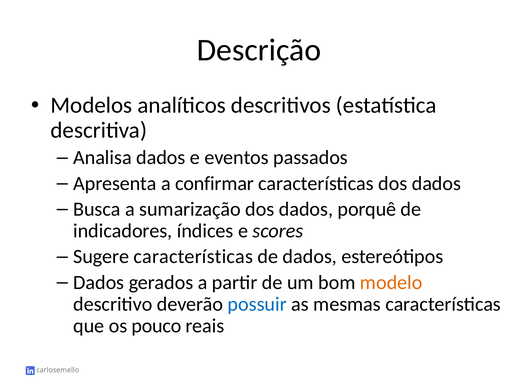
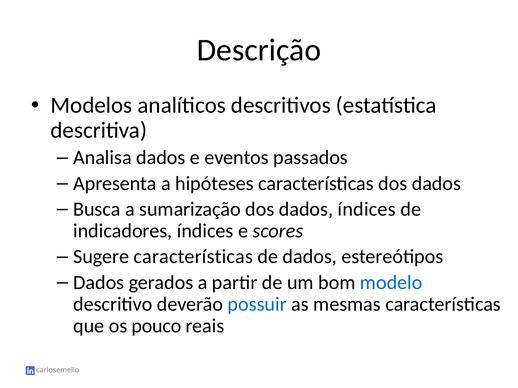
confirmar: confirmar -> hipóteses (214, 184)
dados porquê: porquê -> índices (367, 209)
modelo colour: orange -> blue (391, 283)
